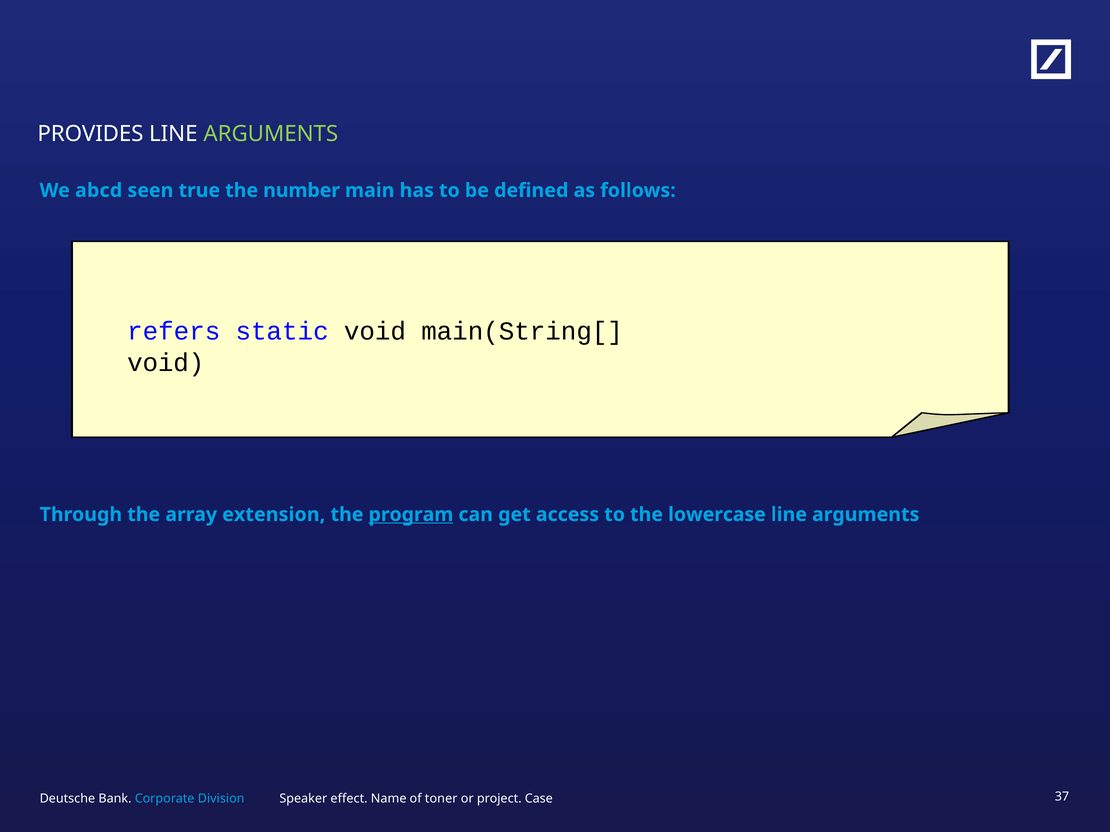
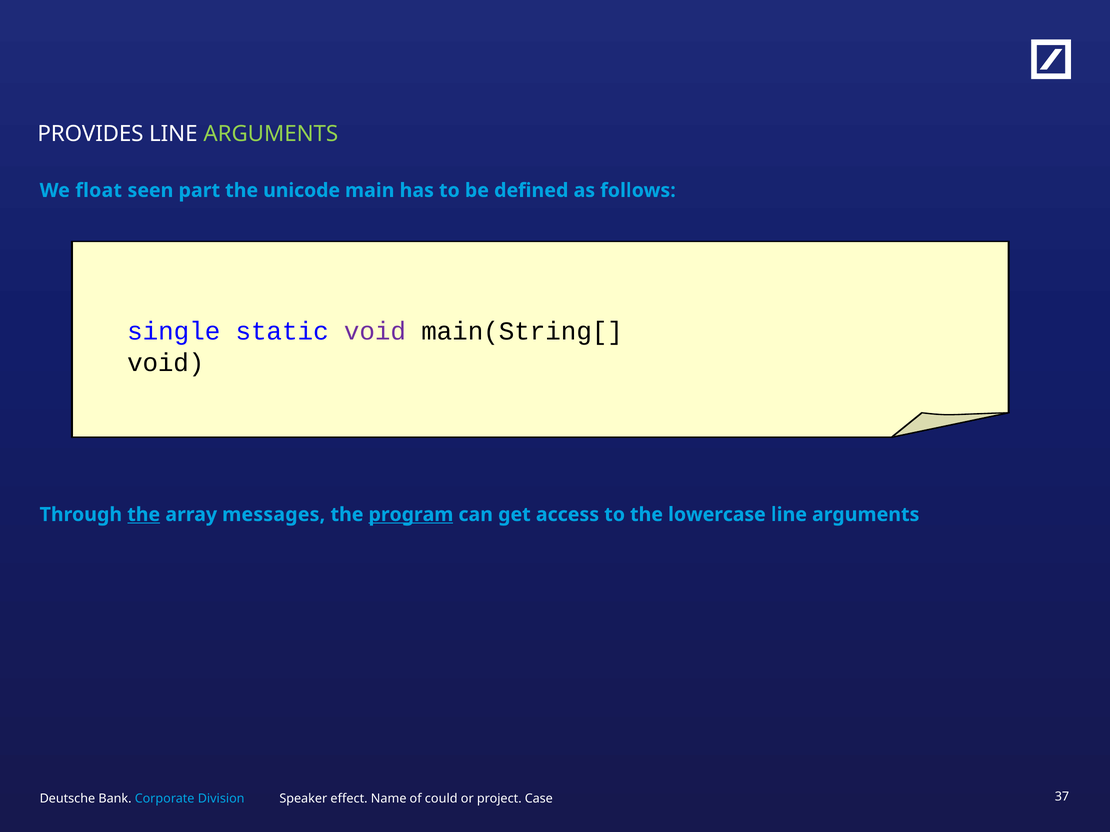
abcd: abcd -> float (99, 191)
true: true -> part (199, 191)
number: number -> unicode (302, 191)
refers: refers -> single (174, 332)
void colour: black -> purple (375, 332)
the underline: none -> present (144, 515)
extension: extension -> messages (274, 515)
toner: toner -> could (441, 799)
